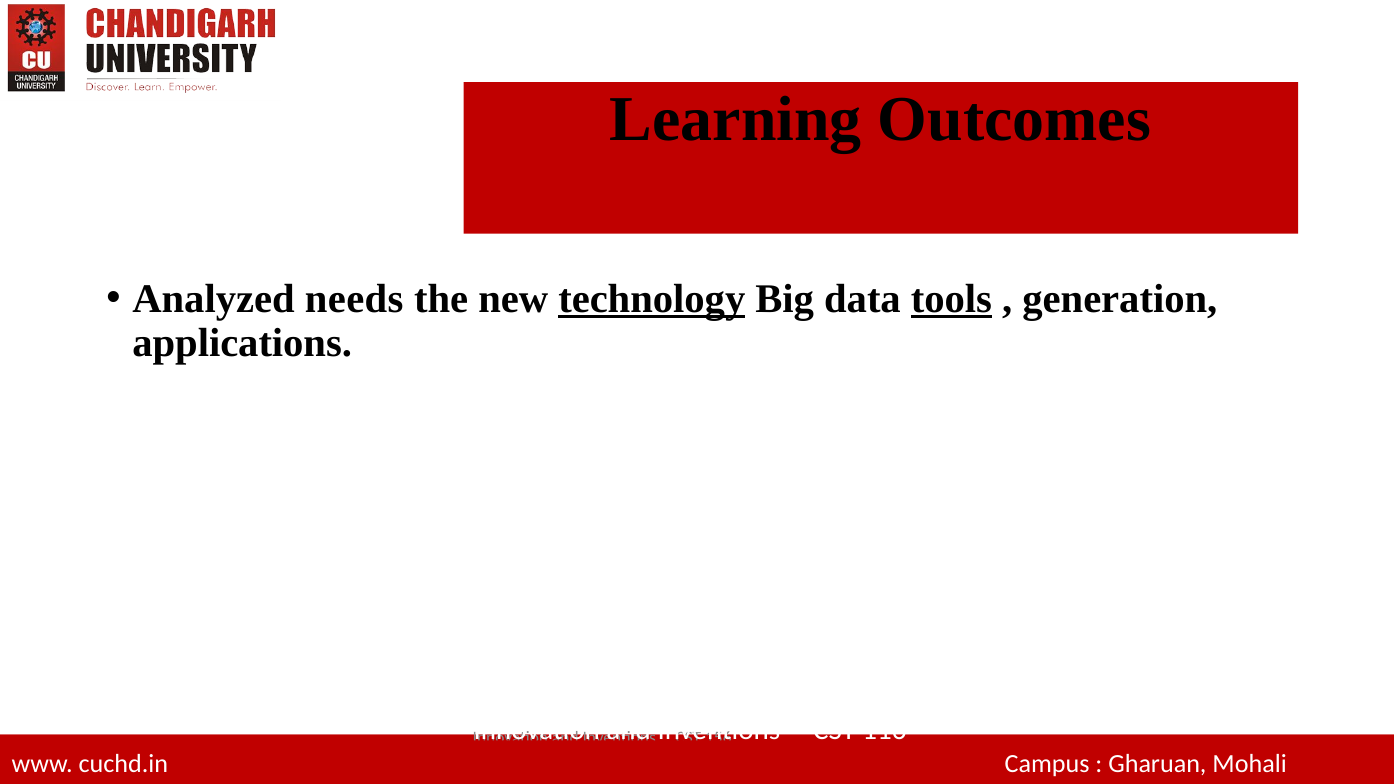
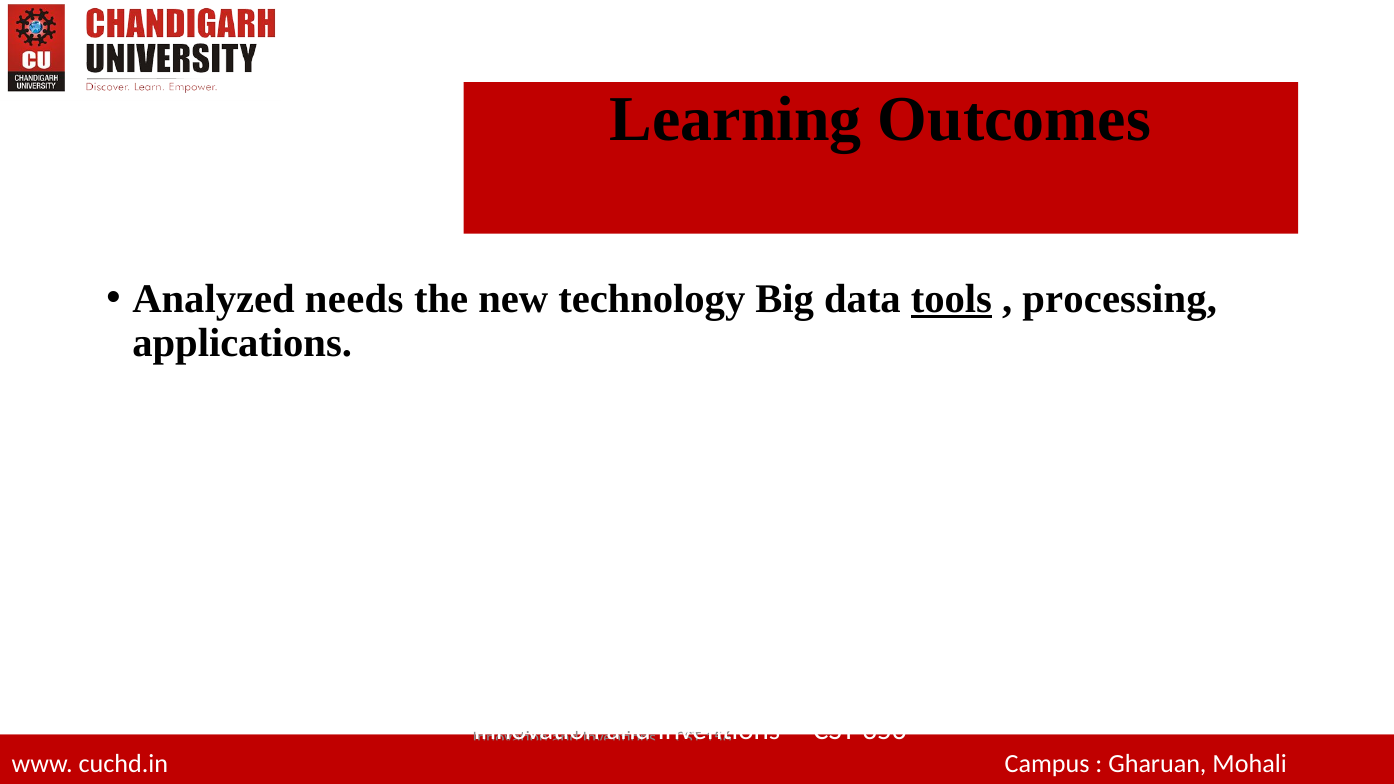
technology underline: present -> none (652, 299)
generation: generation -> processing (1120, 299)
116: 116 -> 356 (884, 730)
